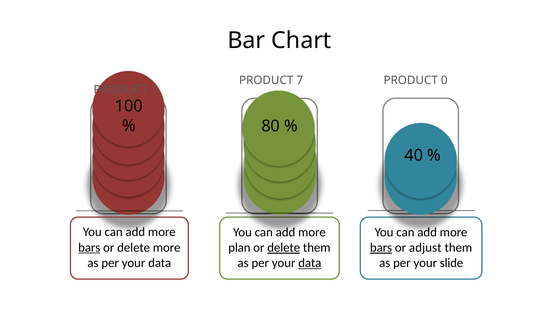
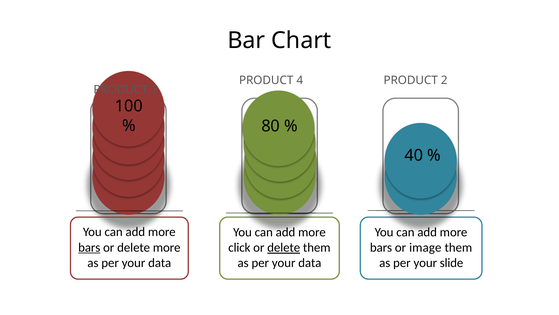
7: 7 -> 4 (300, 80)
0: 0 -> 2 (444, 80)
plan: plan -> click (239, 247)
bars underline: present -> none (381, 247)
adjust: adjust -> image (425, 247)
data underline: present -> none (310, 263)
